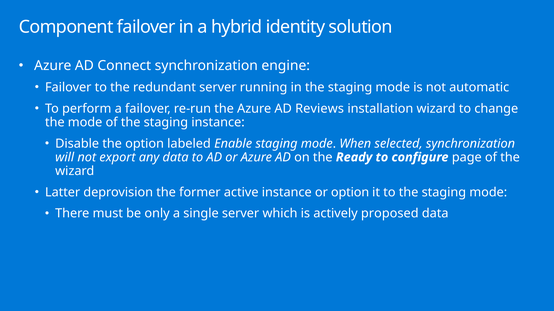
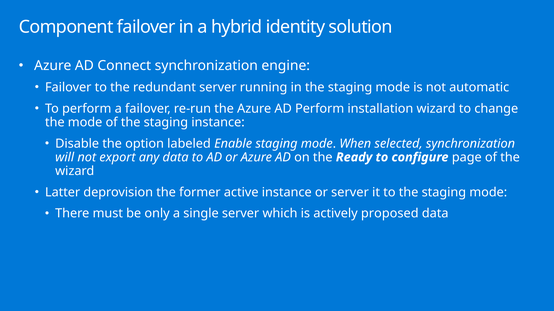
AD Reviews: Reviews -> Perform (320, 109)
or option: option -> server (350, 193)
